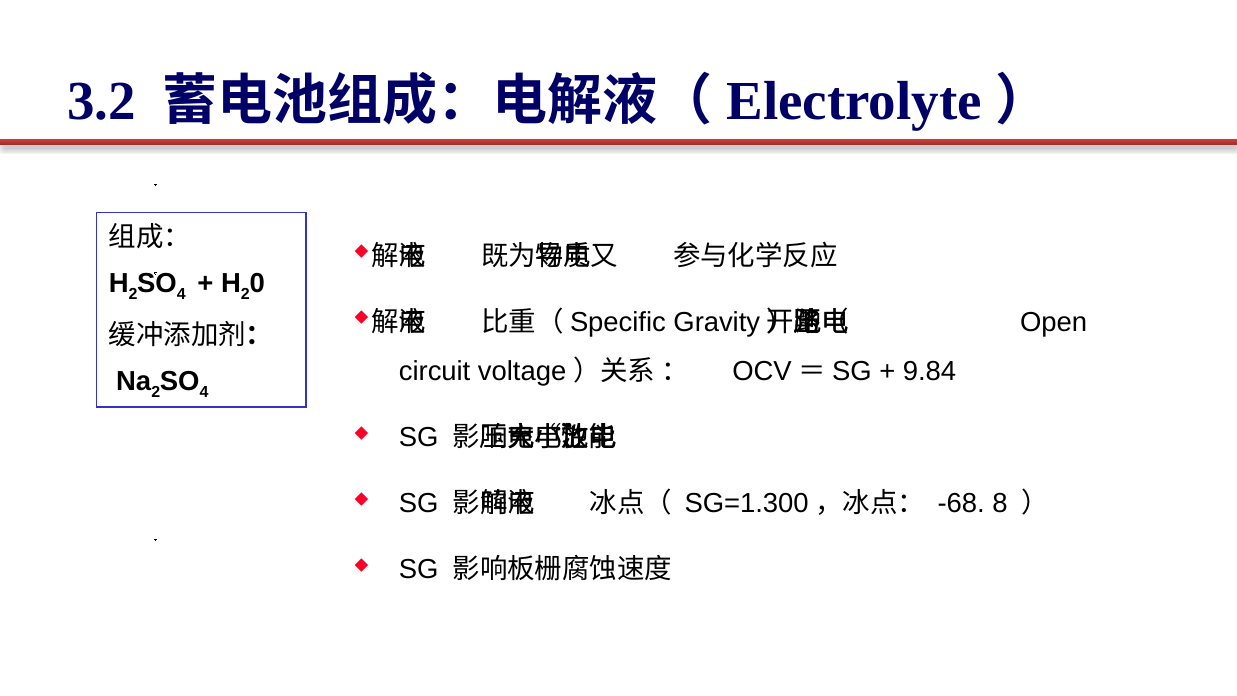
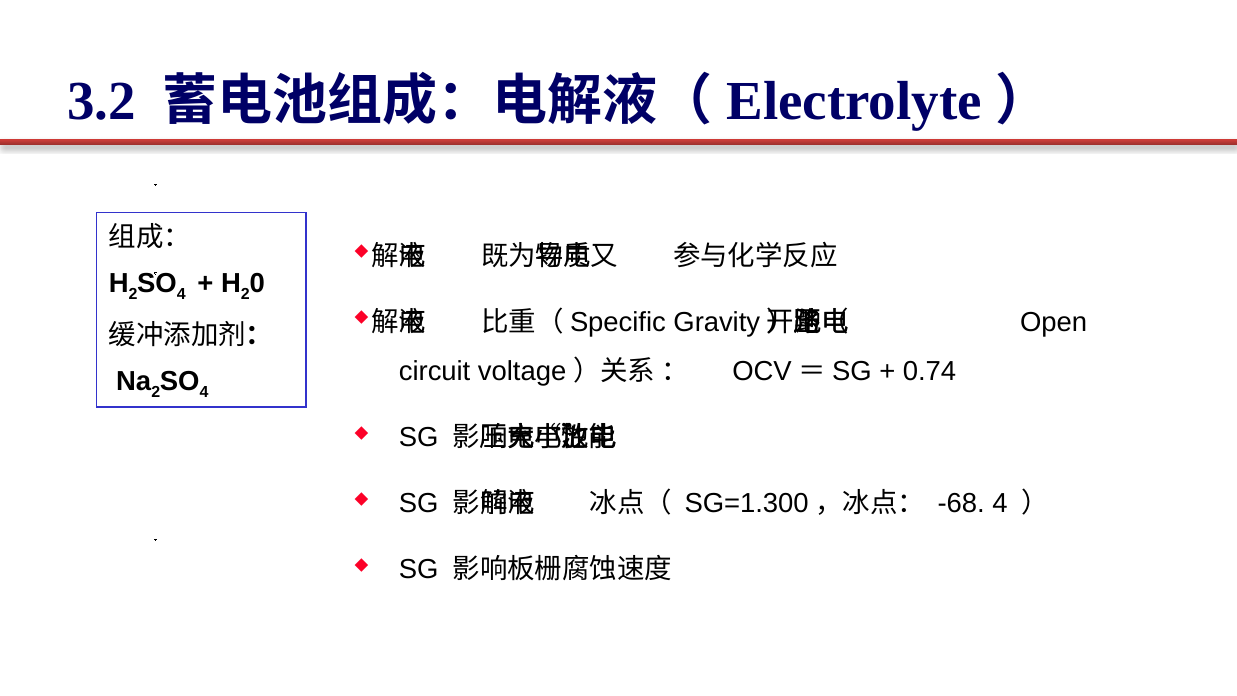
9.84: 9.84 -> 0.74 (930, 371)
-68 8: 8 -> 4 (1000, 503)
